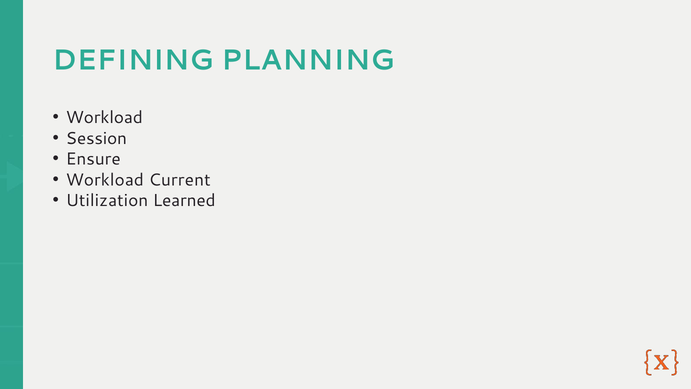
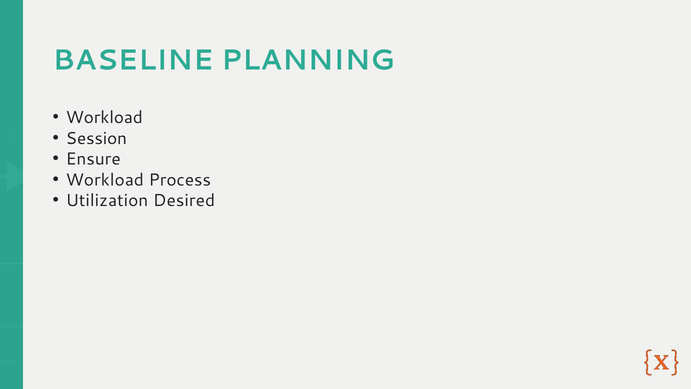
DEFINING: DEFINING -> BASELINE (133, 60)
Current: Current -> Process (180, 180)
Learned: Learned -> Desired (184, 201)
